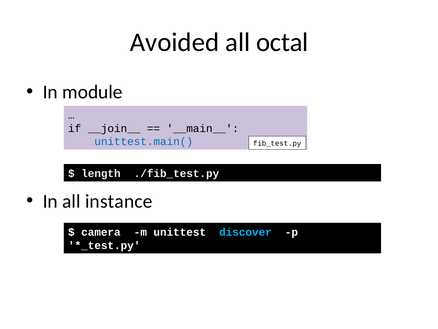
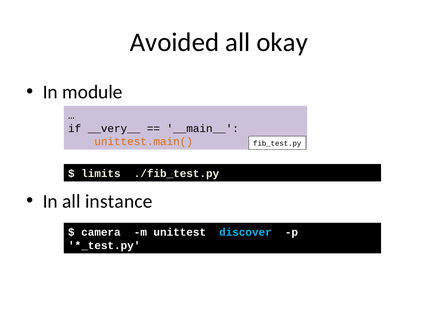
octal: octal -> okay (282, 42)
__join__: __join__ -> __very__ (114, 128)
unittest.main( colour: blue -> orange (144, 141)
length: length -> limits (101, 173)
